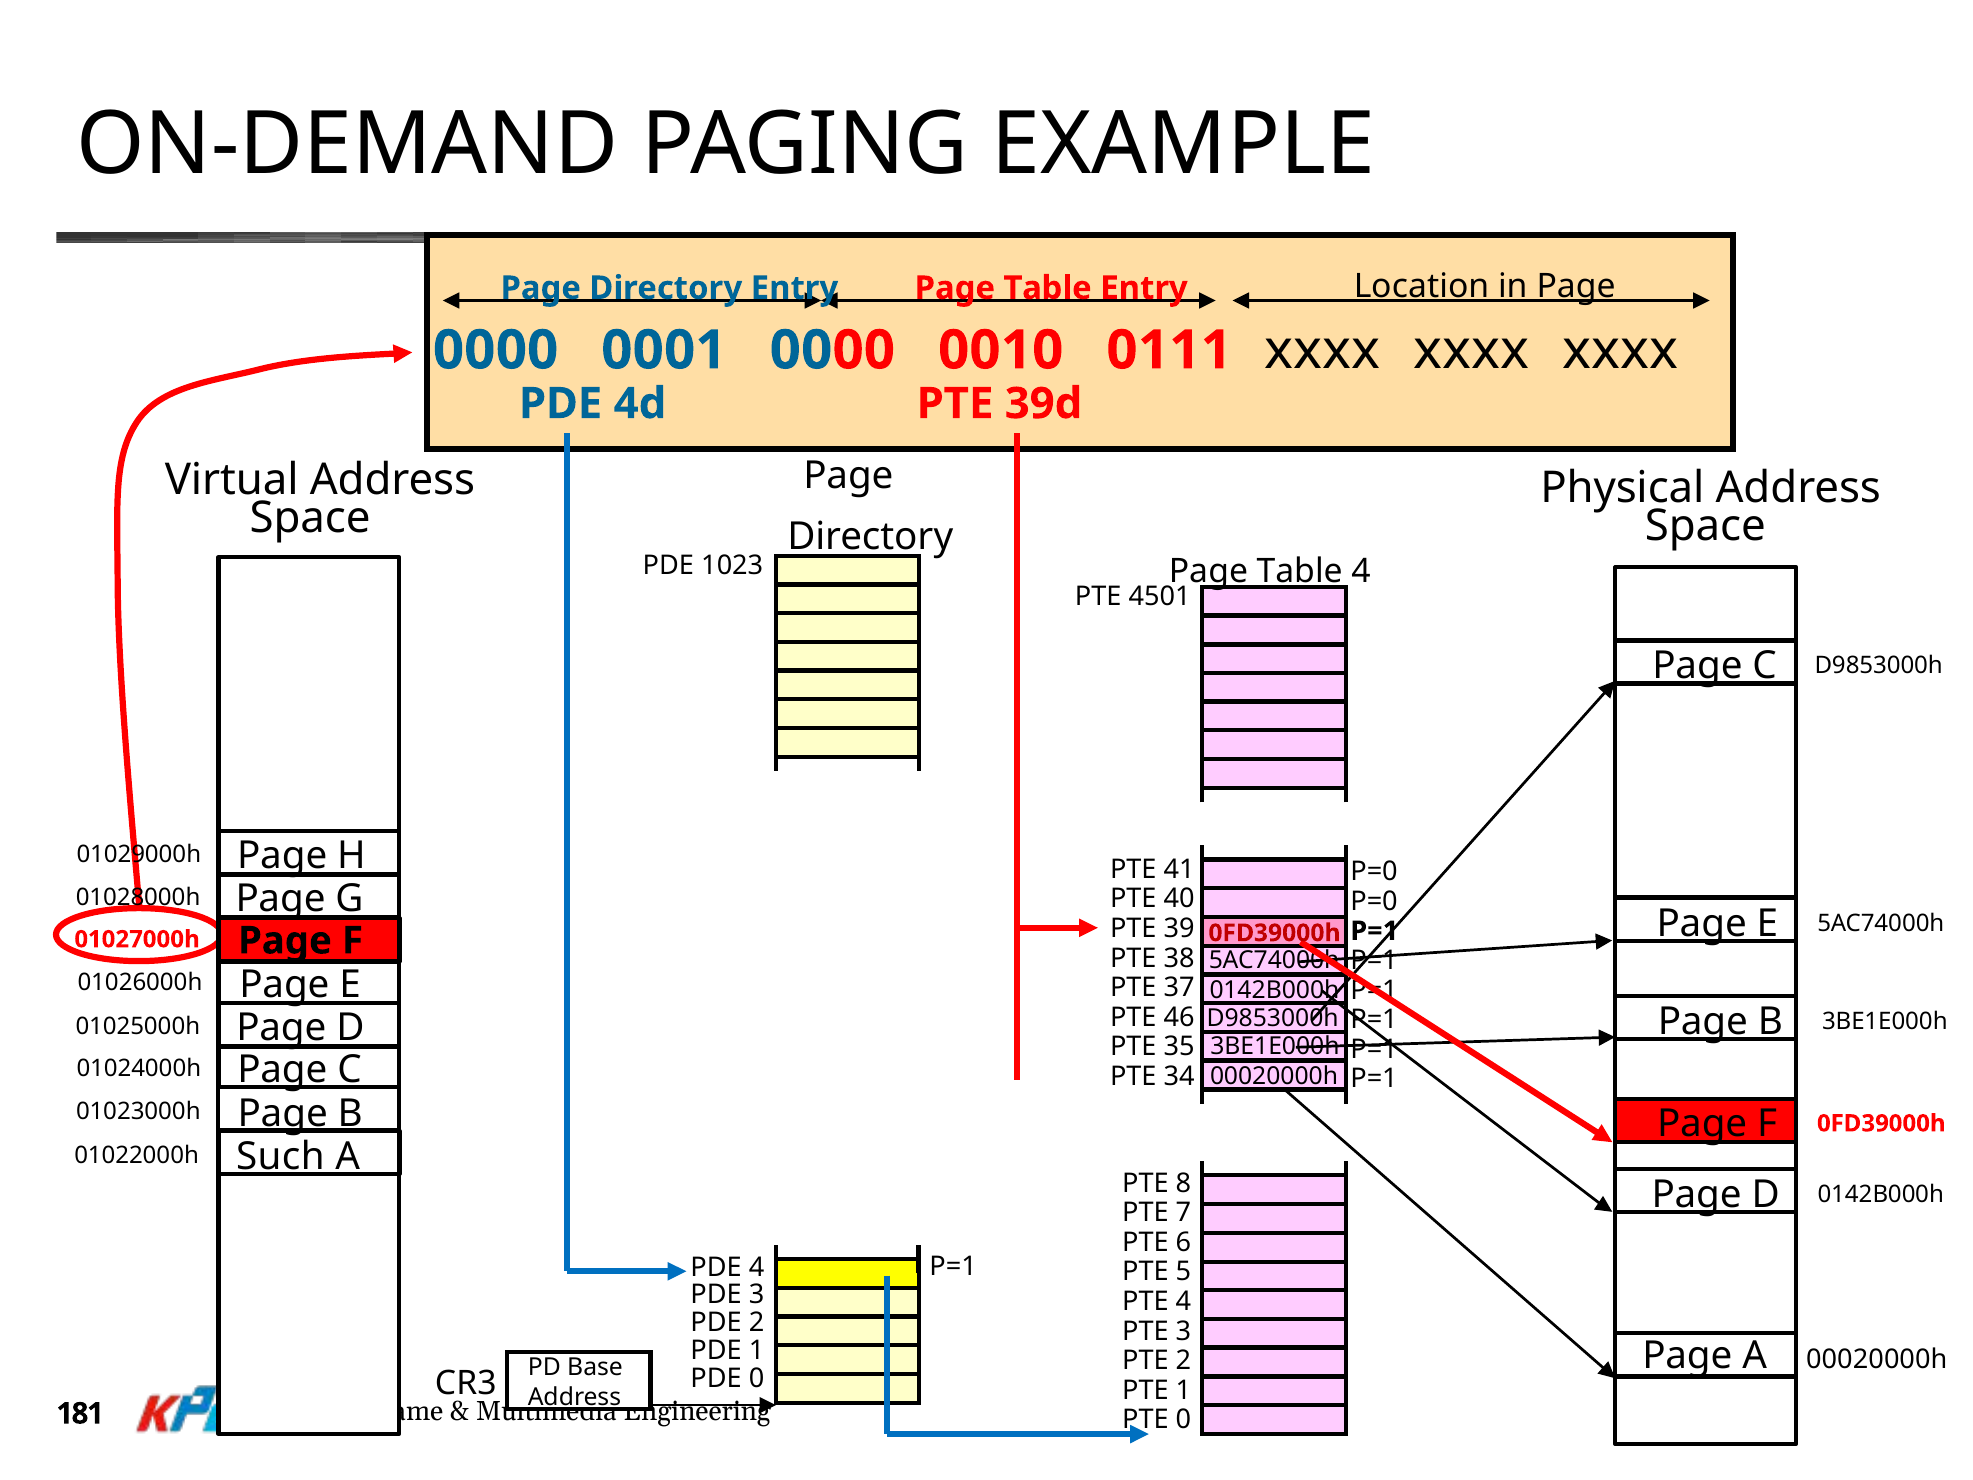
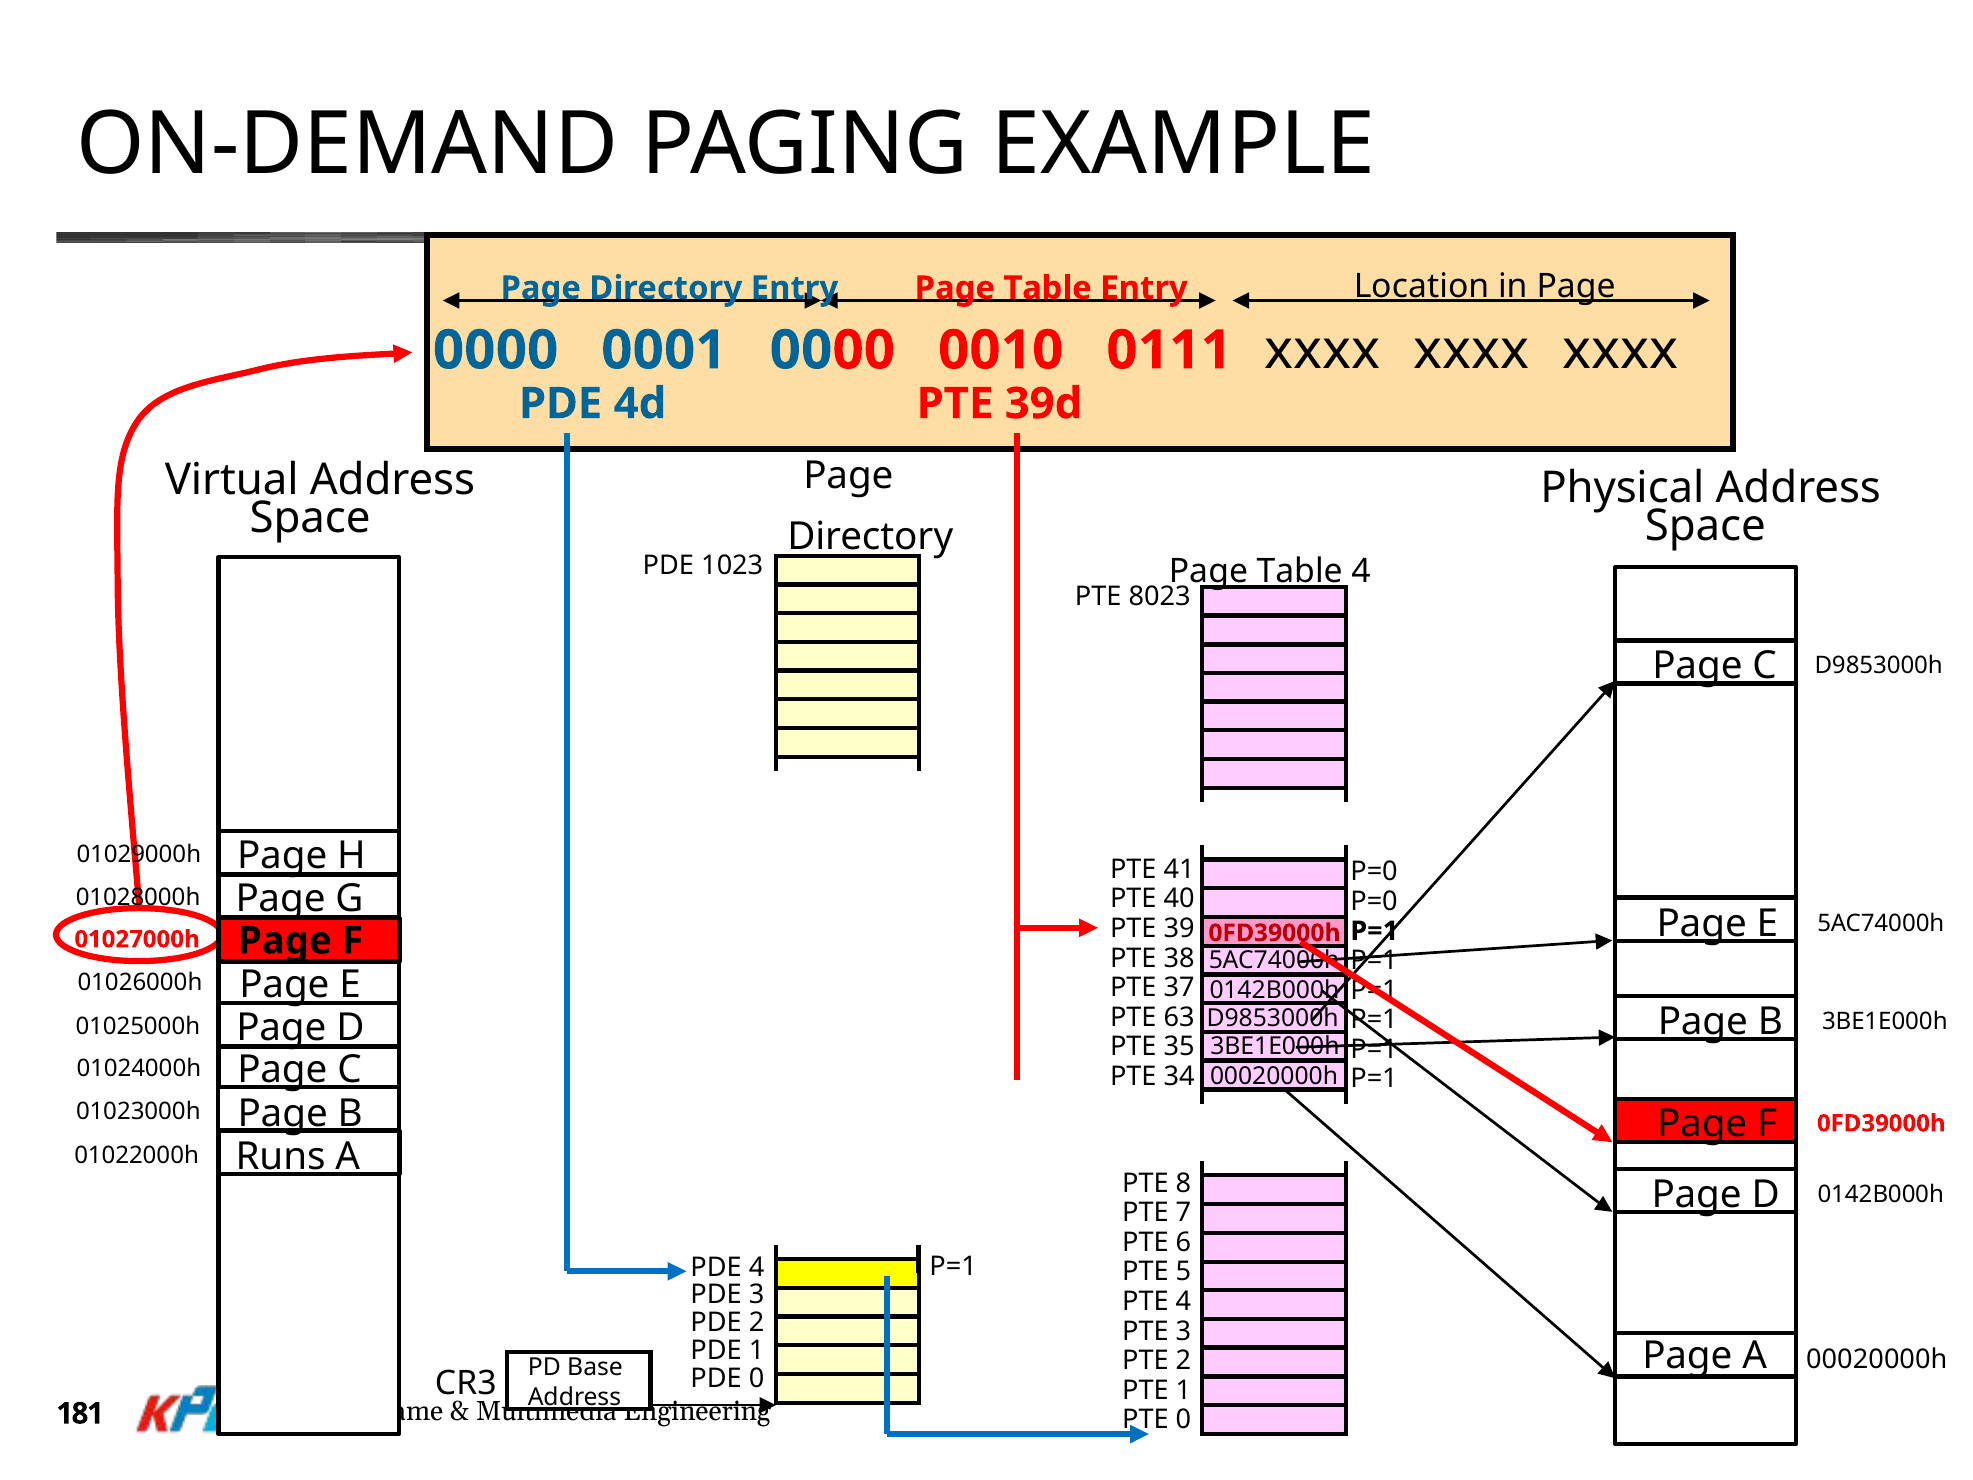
4501: 4501 -> 8023 (1160, 597)
46: 46 -> 63 (1179, 1017)
Such: Such -> Runs (281, 1157)
